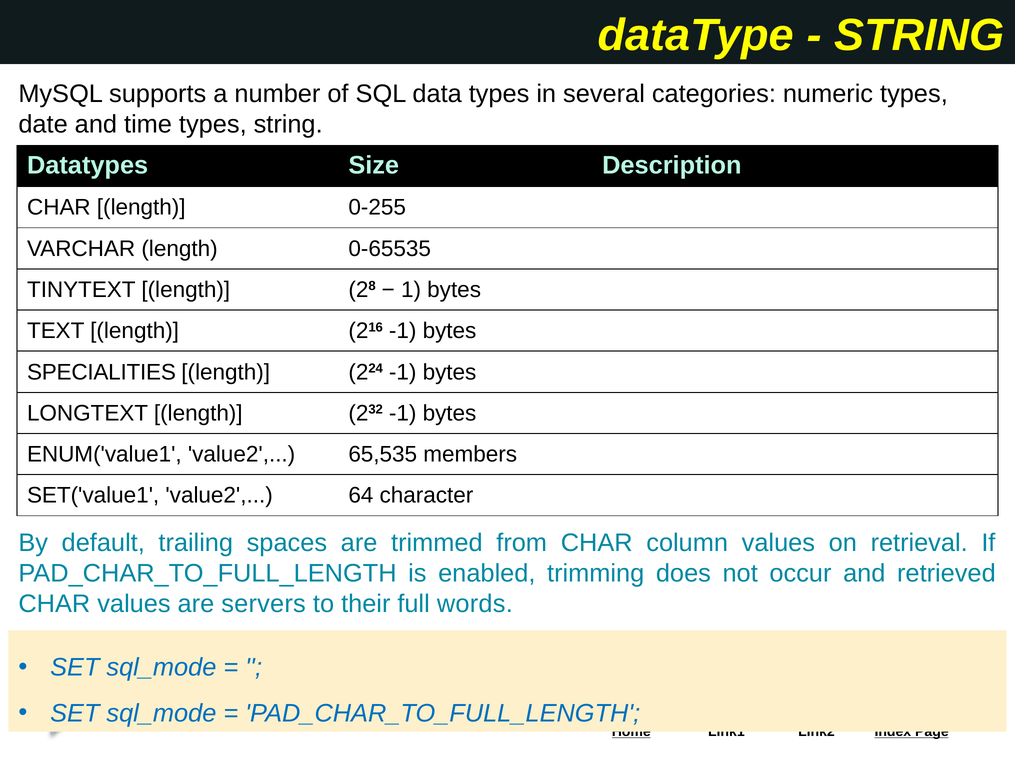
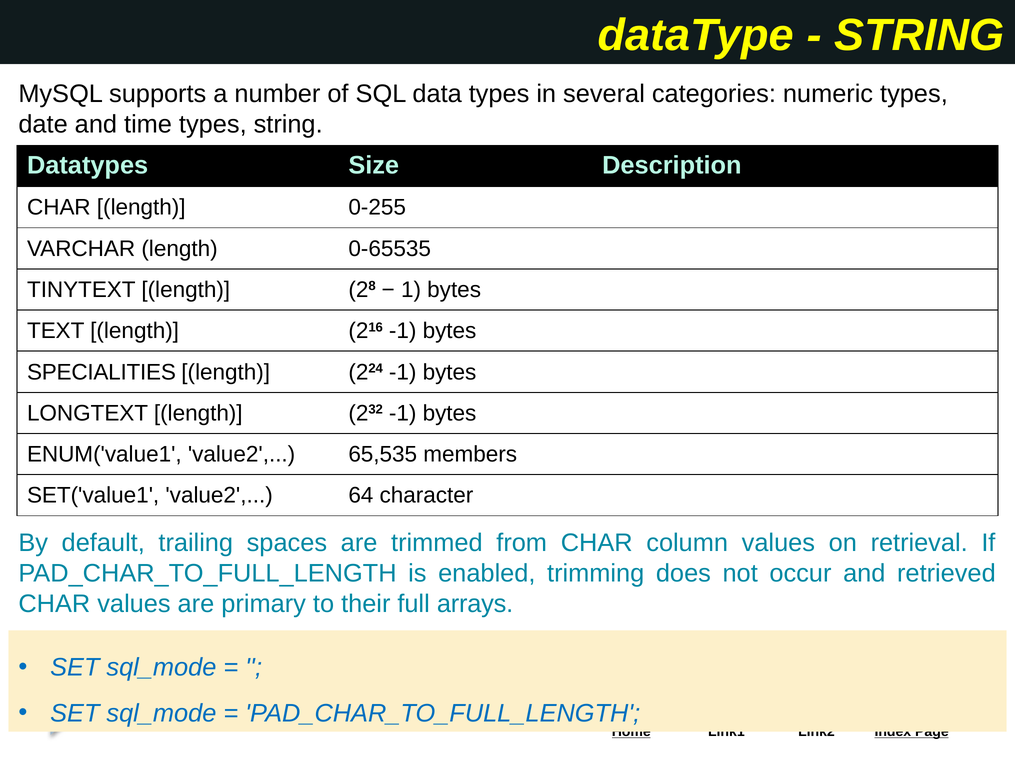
servers: servers -> primary (264, 604)
words: words -> arrays (475, 604)
